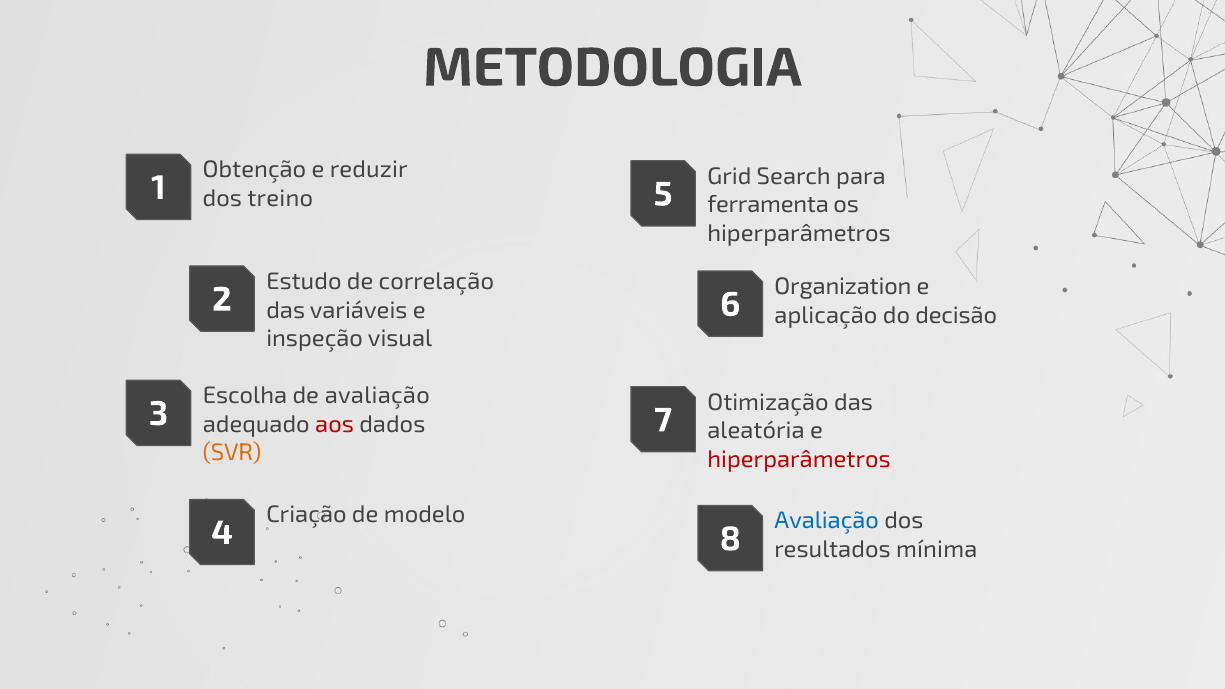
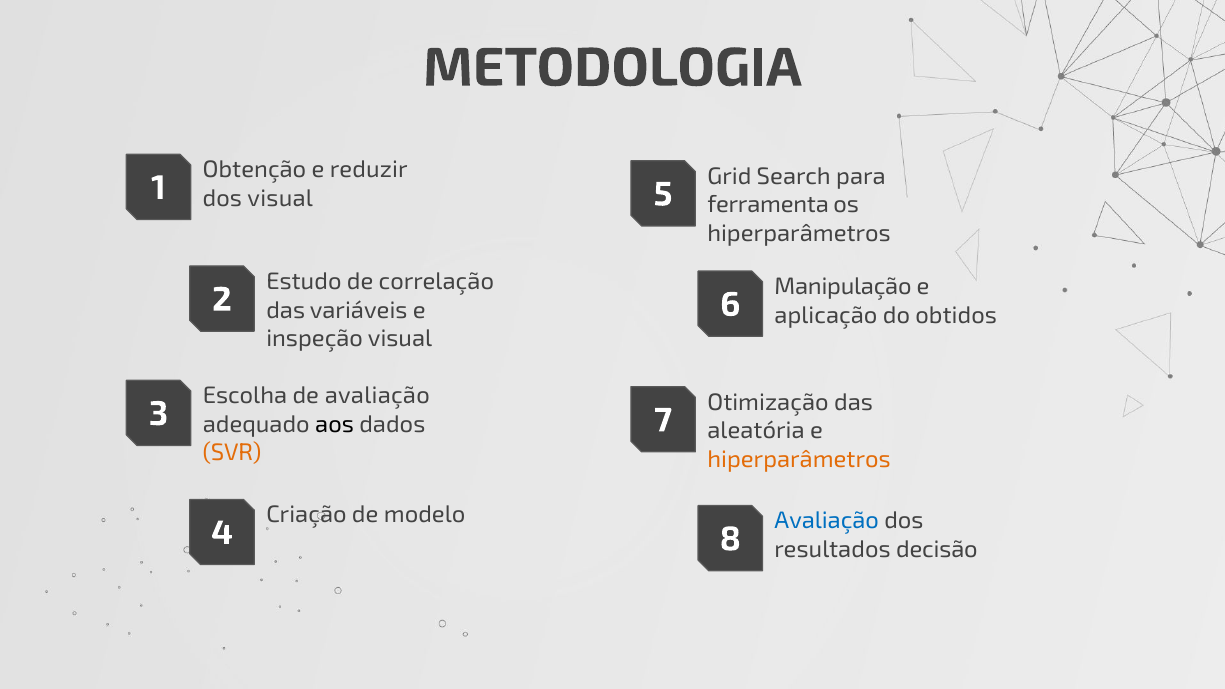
dos treino: treino -> visual (280, 199)
Organization: Organization -> Manipulação (843, 287)
decisão: decisão -> obtidos (956, 315)
aos colour: red -> black (335, 425)
hiperparâmetros colour: red -> orange (799, 459)
mínima: mínima -> decisão (937, 550)
